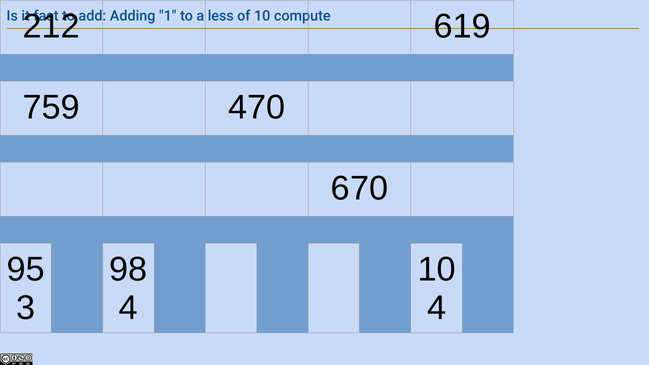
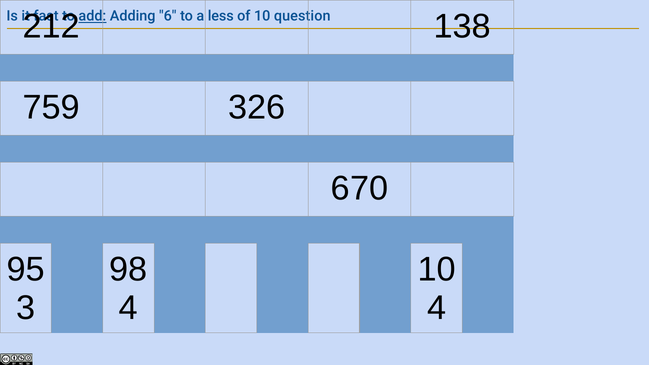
add underline: none -> present (92, 16)
1: 1 -> 6 (168, 16)
compute: compute -> question (302, 16)
619: 619 -> 138 (462, 26)
470: 470 -> 326 (257, 107)
